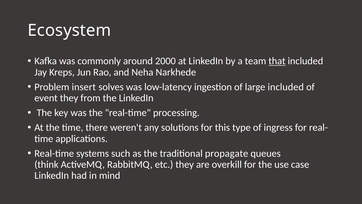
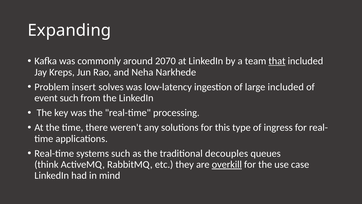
Ecosystem: Ecosystem -> Expanding (69, 30)
2000: 2000 -> 2070 (165, 61)
event they: they -> such (69, 98)
propagate: propagate -> decouples (227, 153)
overkill underline: none -> present (227, 164)
